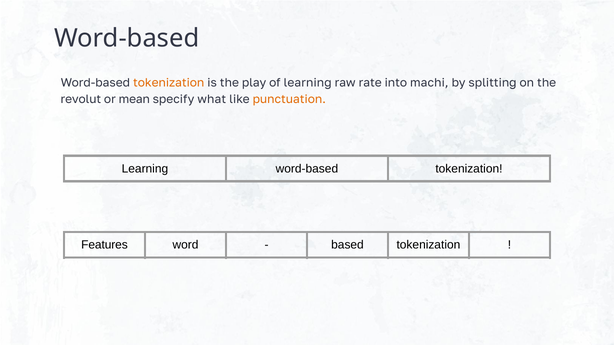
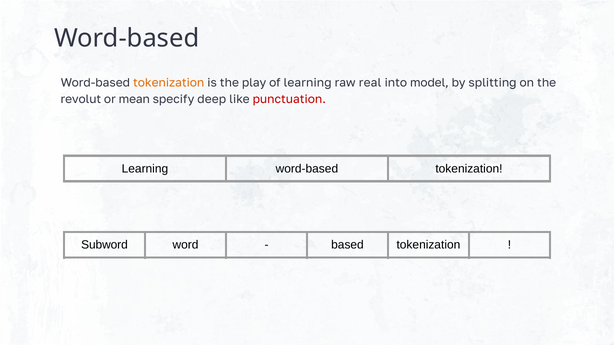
rate: rate -> real (370, 83)
machi: machi -> model (429, 83)
what: what -> deep (212, 99)
punctuation colour: orange -> red (289, 99)
Features: Features -> Subword (104, 245)
